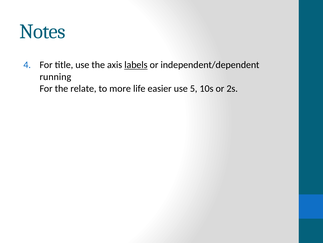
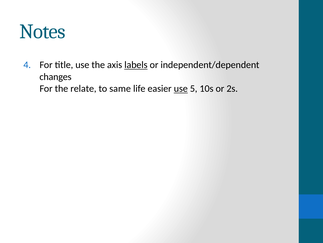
running: running -> changes (55, 77)
more: more -> same (120, 88)
use underline: none -> present (181, 88)
